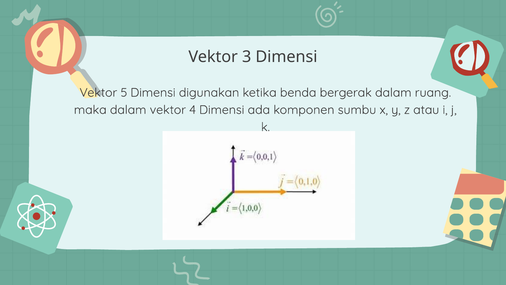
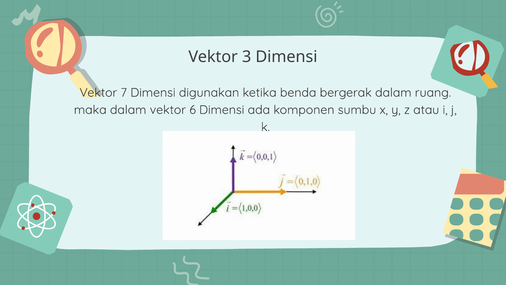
5: 5 -> 7 (124, 92)
4: 4 -> 6 (193, 110)
